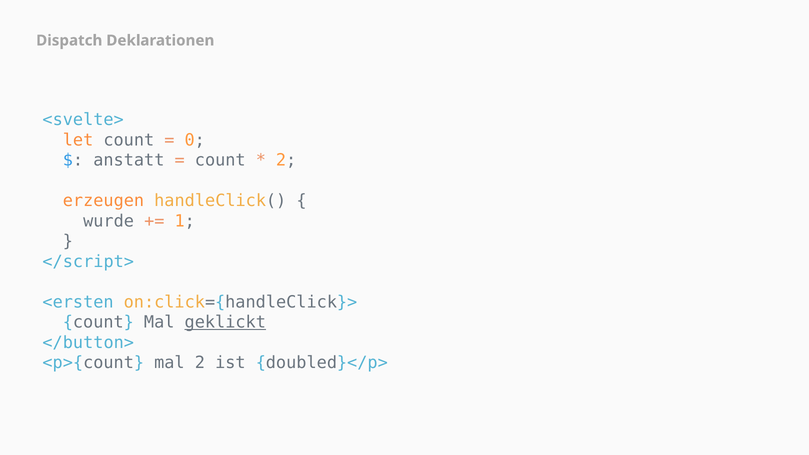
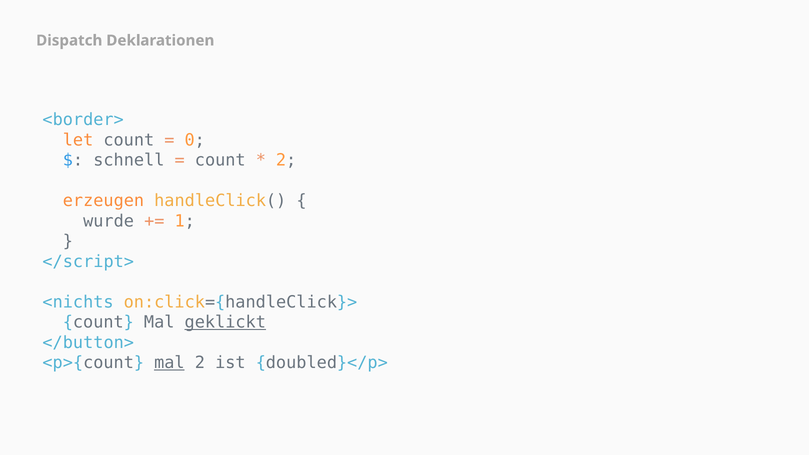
<svelte>: <svelte> -> <border> (83, 120)
anstatt: anstatt -> schnell (129, 160)
<ersten: <ersten -> <nichts (78, 302)
mal underline: none -> present (169, 363)
